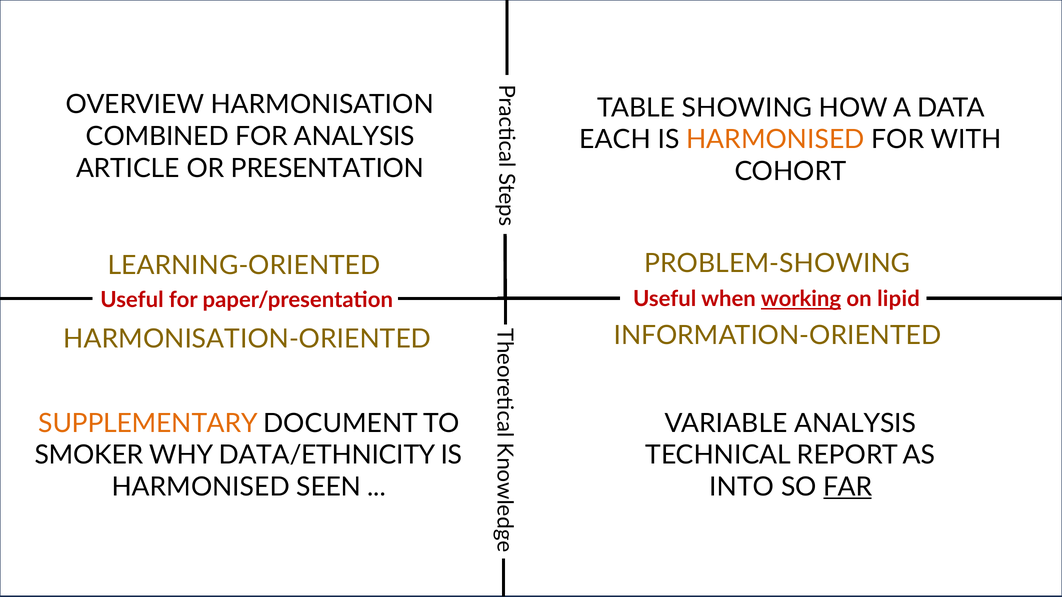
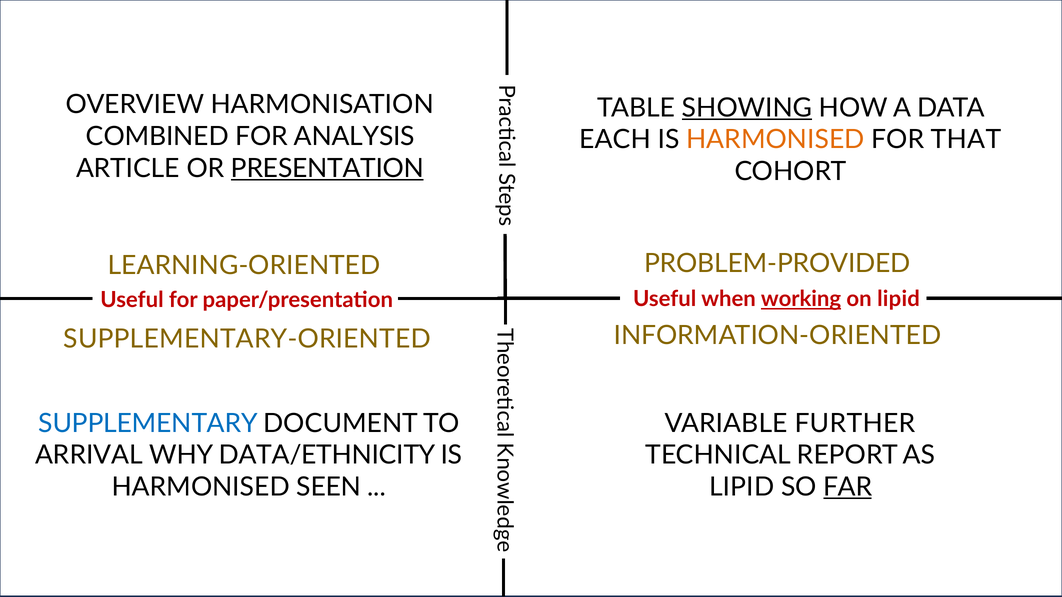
SHOWING underline: none -> present (747, 108)
WITH: WITH -> THAT (966, 140)
PRESENTATION underline: none -> present (328, 168)
PROBLEM-SHOWING: PROBLEM-SHOWING -> PROBLEM-PROVIDED (777, 264)
HARMONISATION-ORIENTED: HARMONISATION-ORIENTED -> SUPPLEMENTARY-ORIENTED (247, 339)
SUPPLEMENTARY colour: orange -> blue (148, 424)
VARIABLE ANALYSIS: ANALYSIS -> FURTHER (855, 424)
SMOKER: SMOKER -> ARRIVAL (89, 455)
INTO: INTO -> LIPID (742, 487)
